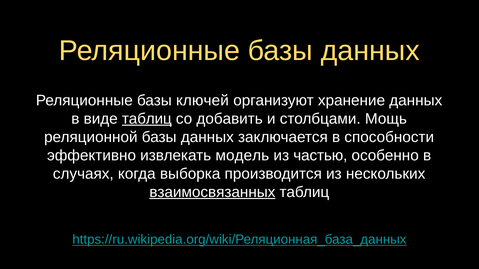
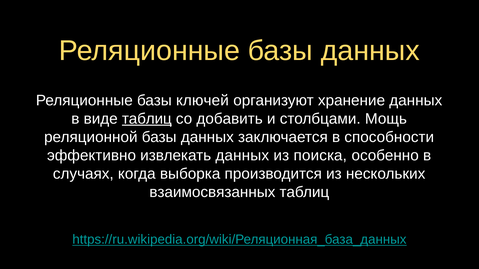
извлекать модель: модель -> данных (242, 156)
частью: частью -> поиска (320, 156)
взаимосвязанных underline: present -> none (212, 192)
